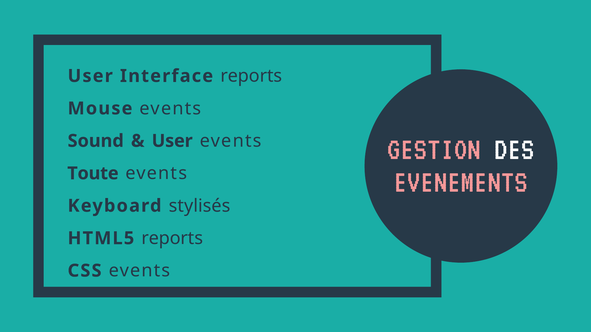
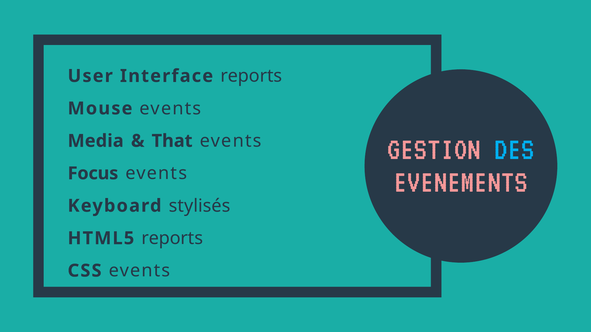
DES colour: white -> light blue (514, 148)
Sound: Sound -> Media (96, 141)
User: User -> That (172, 141)
Toute: Toute -> Focus (93, 174)
